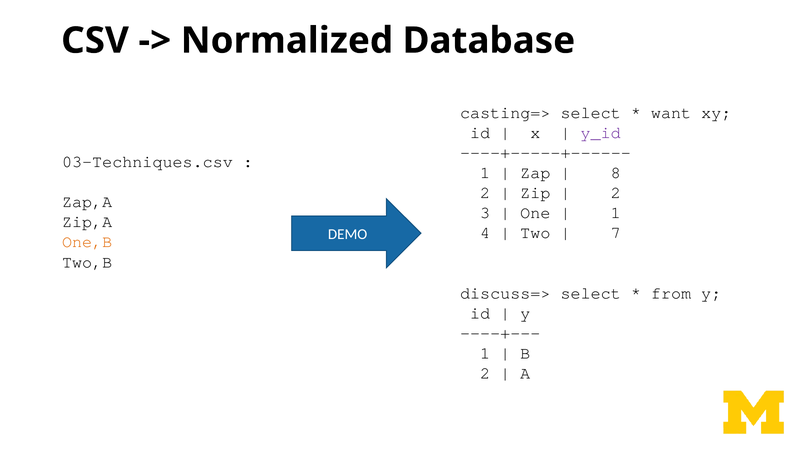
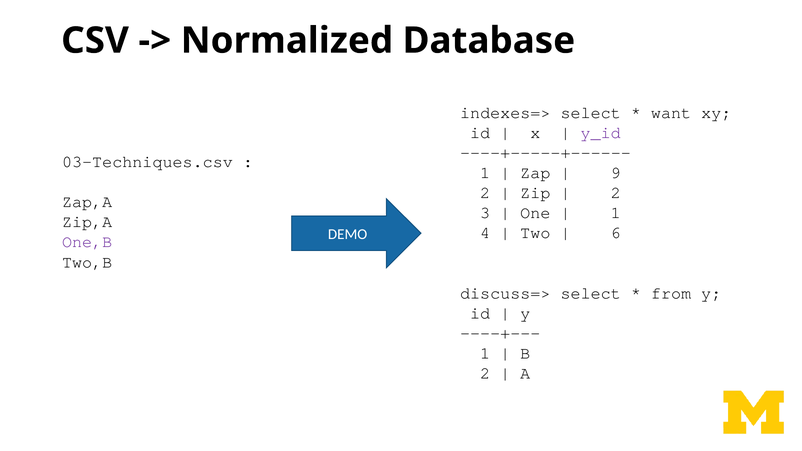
casting=>: casting=> -> indexes=> (505, 113)
8: 8 -> 9 (616, 173)
7: 7 -> 6 (616, 233)
One,B colour: orange -> purple (87, 242)
